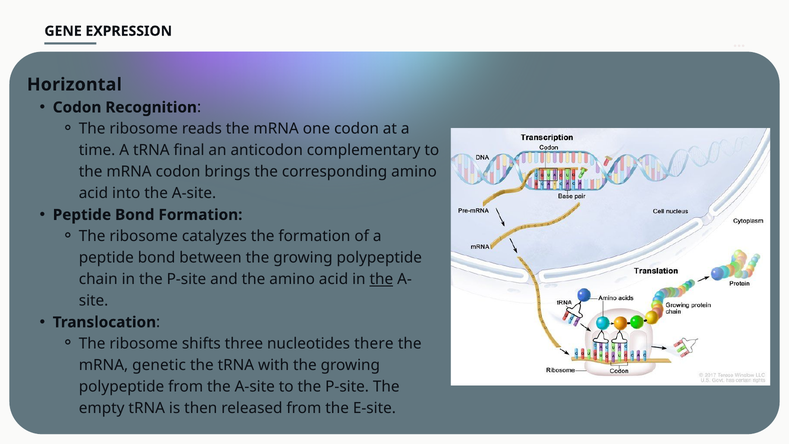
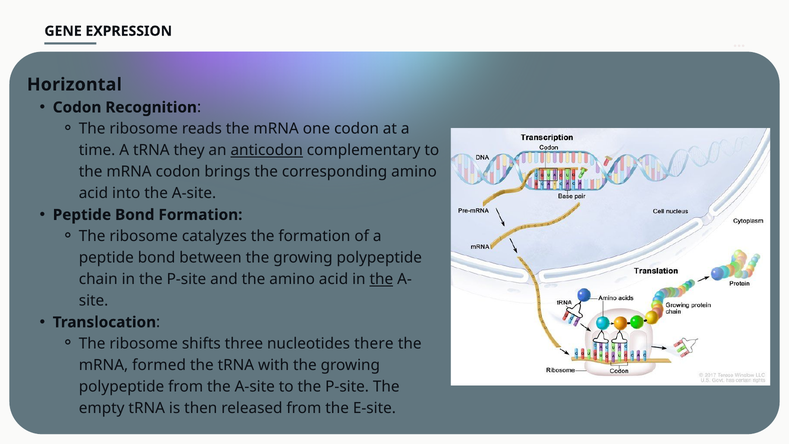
final: final -> they (189, 150)
anticodon underline: none -> present (267, 150)
genetic: genetic -> formed (159, 365)
